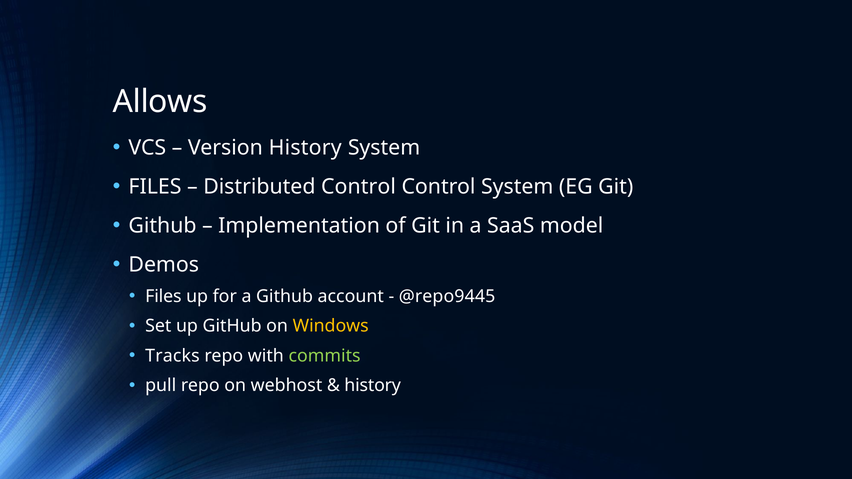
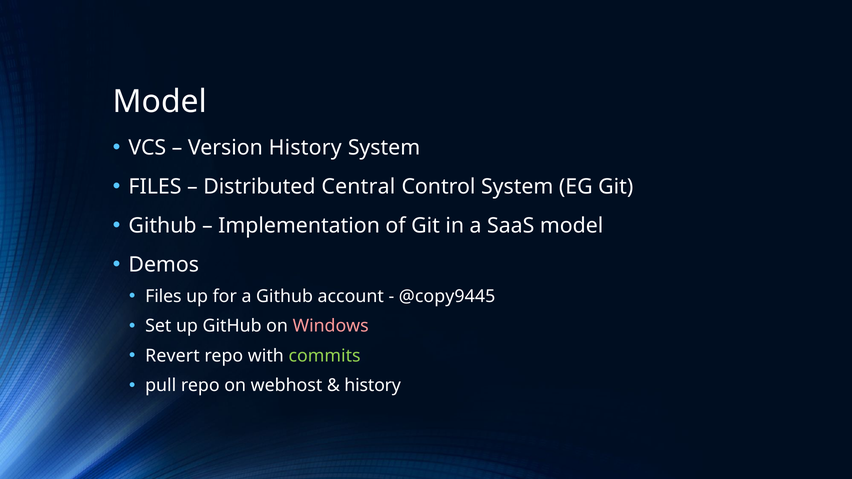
Allows: Allows -> Model (160, 102)
Distributed Control: Control -> Central (358, 187)
@repo9445: @repo9445 -> @copy9445 (447, 296)
Windows colour: yellow -> pink (331, 326)
Tracks: Tracks -> Revert (172, 356)
